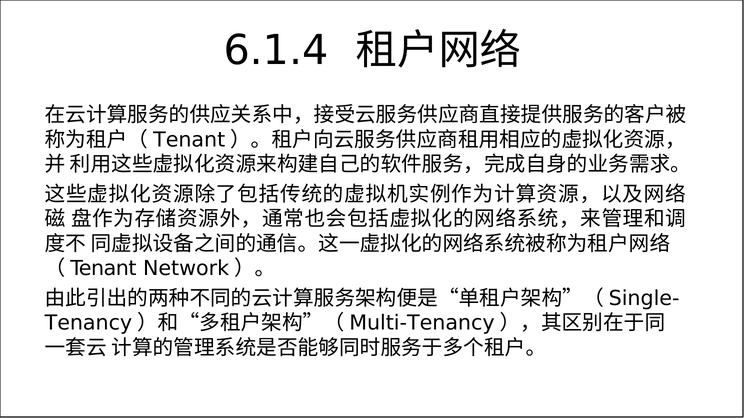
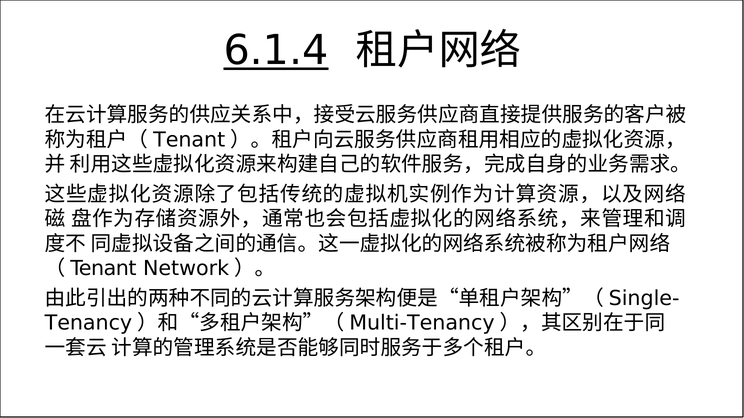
6.1.4 underline: none -> present (276, 51)
